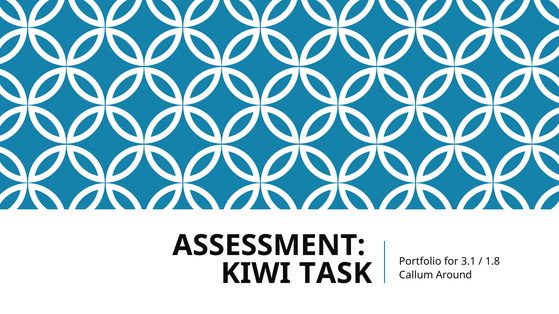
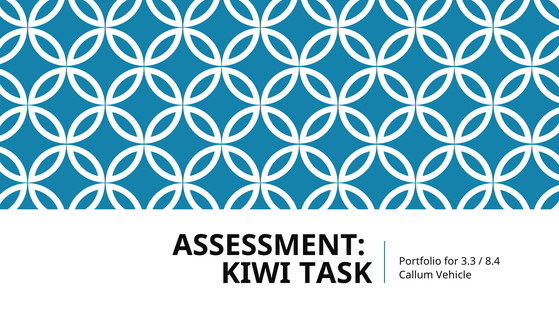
3.1: 3.1 -> 3.3 (468, 262)
1.8: 1.8 -> 8.4 (493, 262)
Around: Around -> Vehicle (454, 275)
